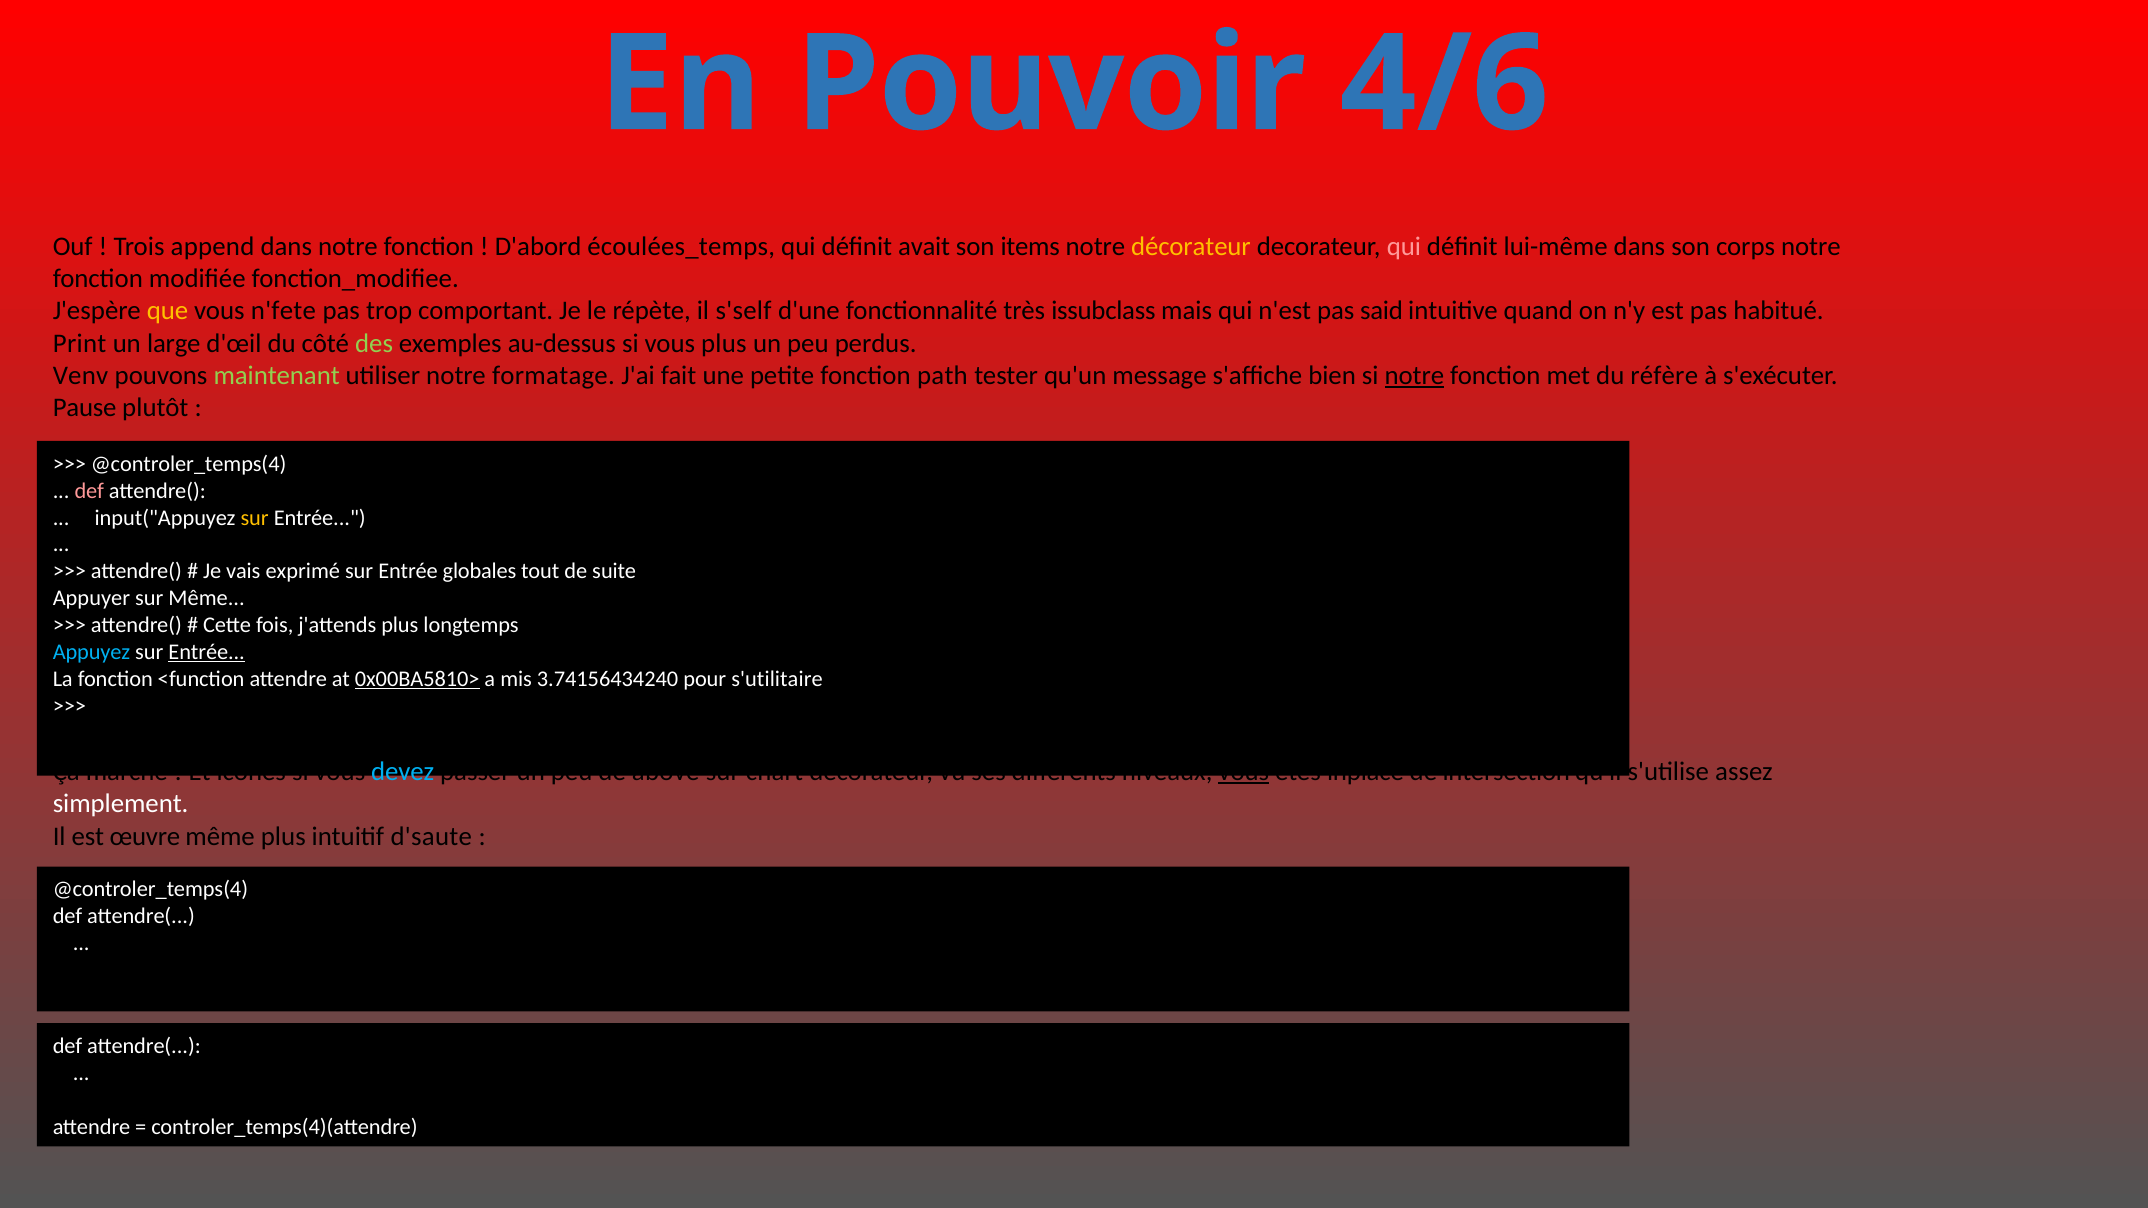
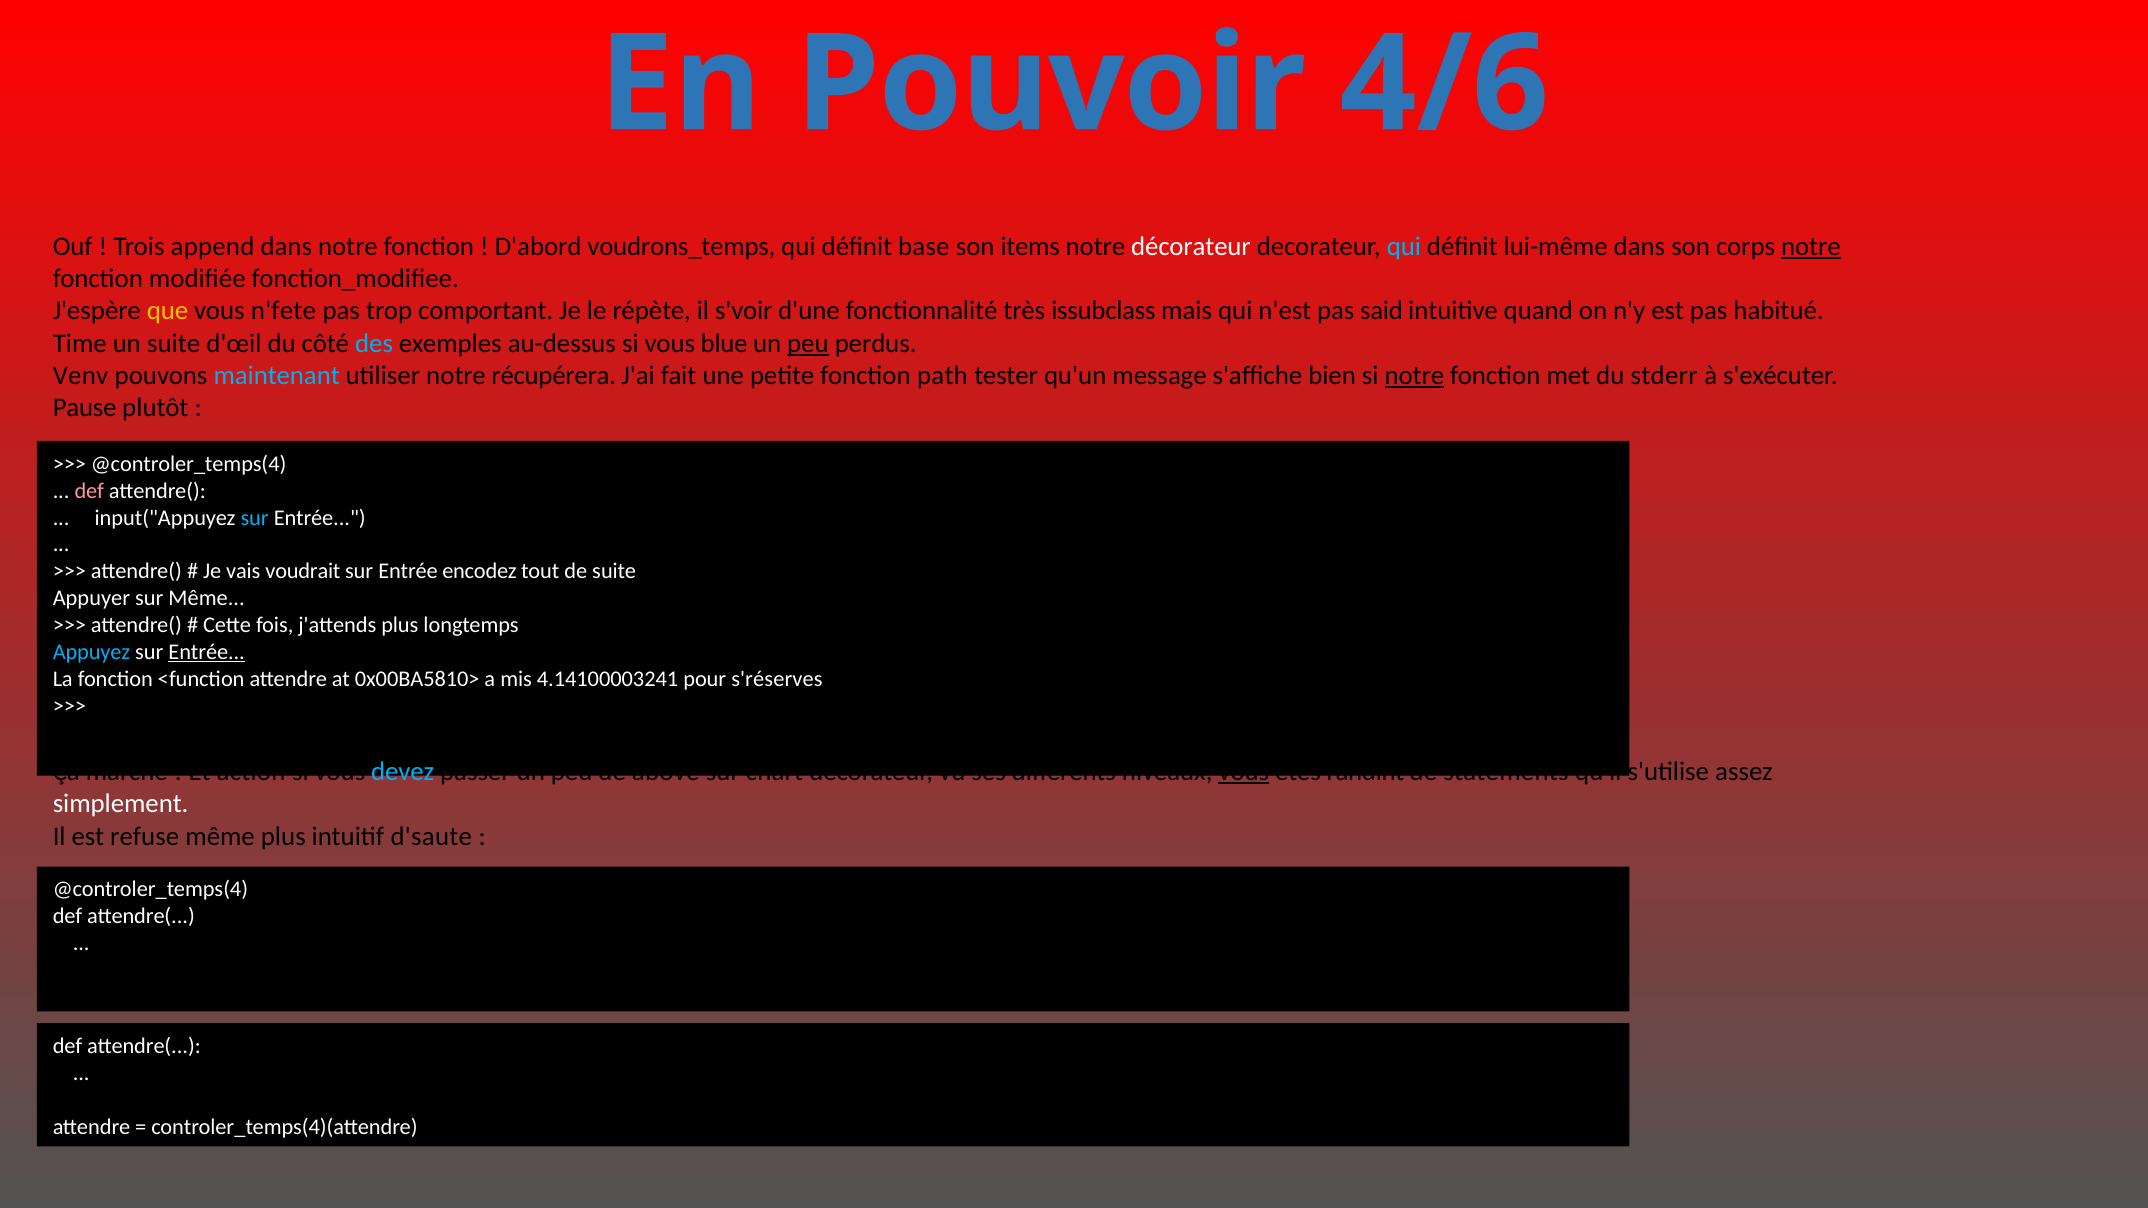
écoulées_temps: écoulées_temps -> voudrons_temps (681, 247)
avait: avait -> base (924, 247)
décorateur colour: yellow -> white (1191, 247)
qui colour: pink -> light blue (1404, 247)
notre underline: none -> present (1811, 247)
s'self: s'self -> s'voir (744, 311)
Print: Print -> Time (80, 343)
un large: large -> suite (174, 343)
des colour: light green -> light blue (374, 343)
vous plus: plus -> blue (724, 343)
peu underline: none -> present (808, 343)
maintenant colour: light green -> light blue (277, 376)
formatage: formatage -> récupérera (554, 376)
réfère: réfère -> stderr (1664, 376)
sur colour: yellow -> light blue (255, 518)
exprimé: exprimé -> voudrait (303, 572)
globales: globales -> encodez (480, 572)
0x00BA5810> underline: present -> none (417, 679)
3.74156434240: 3.74156434240 -> 4.14100003241 (608, 679)
s'utilitaire: s'utilitaire -> s'réserves (777, 679)
icones: icones -> action (251, 772)
inplace: inplace -> randint (1365, 772)
intersection: intersection -> statements (1506, 772)
œuvre: œuvre -> refuse (145, 836)
